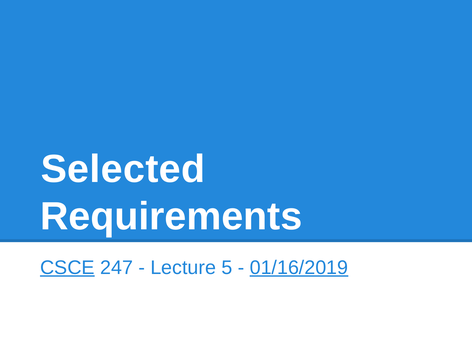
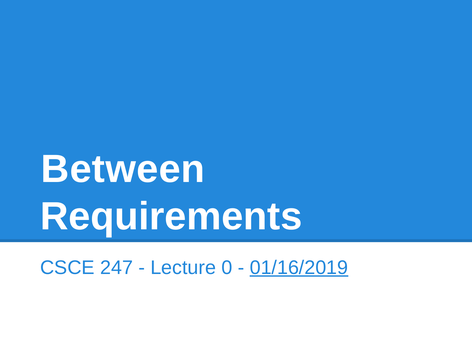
Selected: Selected -> Between (123, 169)
CSCE underline: present -> none (67, 268)
5: 5 -> 0 (227, 268)
